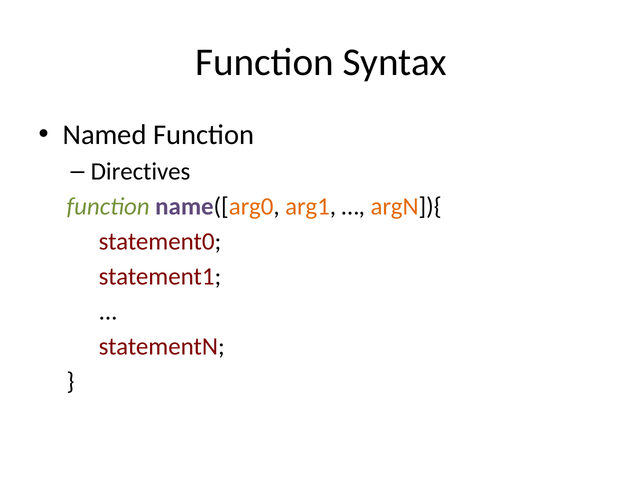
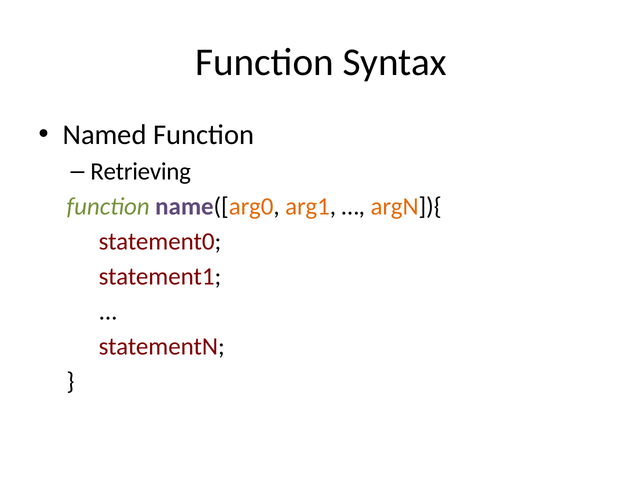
Directives: Directives -> Retrieving (141, 172)
